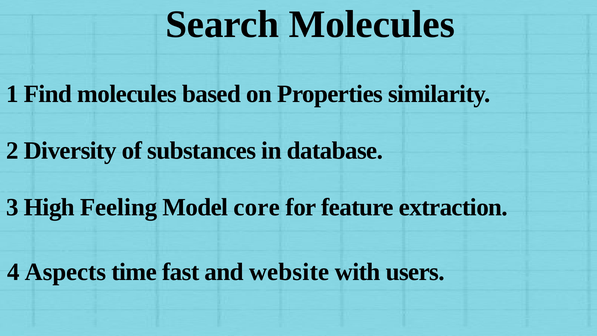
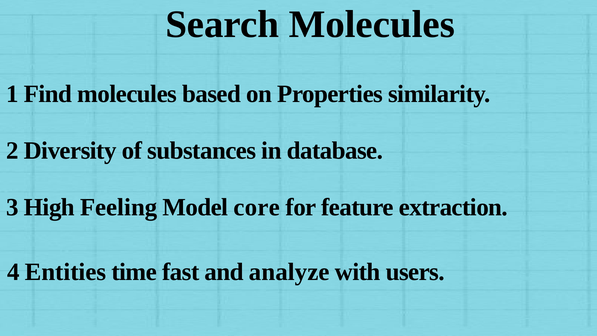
Aspects: Aspects -> Entities (66, 272)
website: website -> analyze (289, 272)
